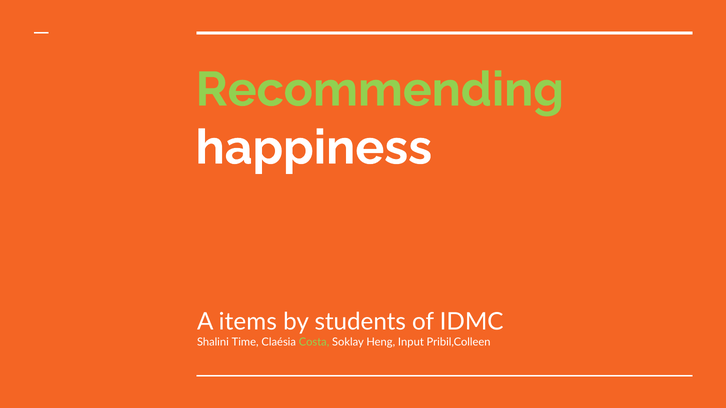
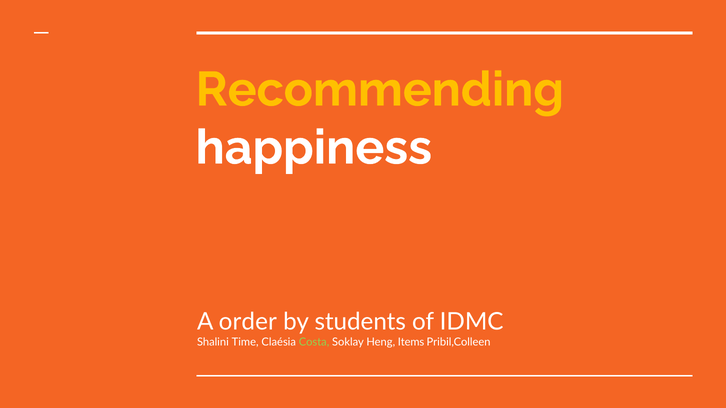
Recommending colour: light green -> yellow (380, 90)
items: items -> order (248, 322)
Input: Input -> Items (411, 343)
